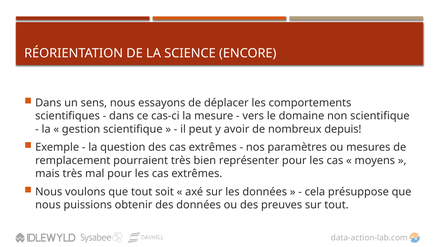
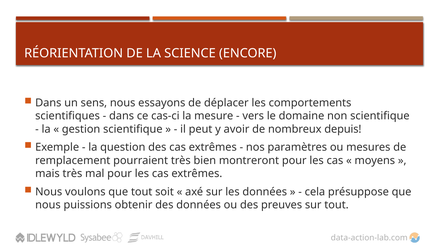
représenter: représenter -> montreront (249, 160)
